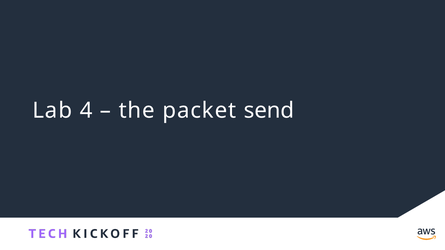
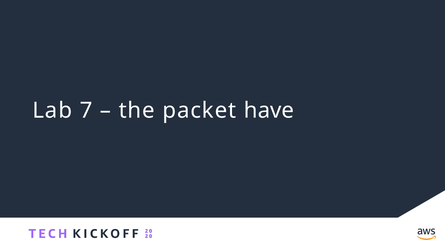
4: 4 -> 7 (86, 110)
send: send -> have (269, 110)
